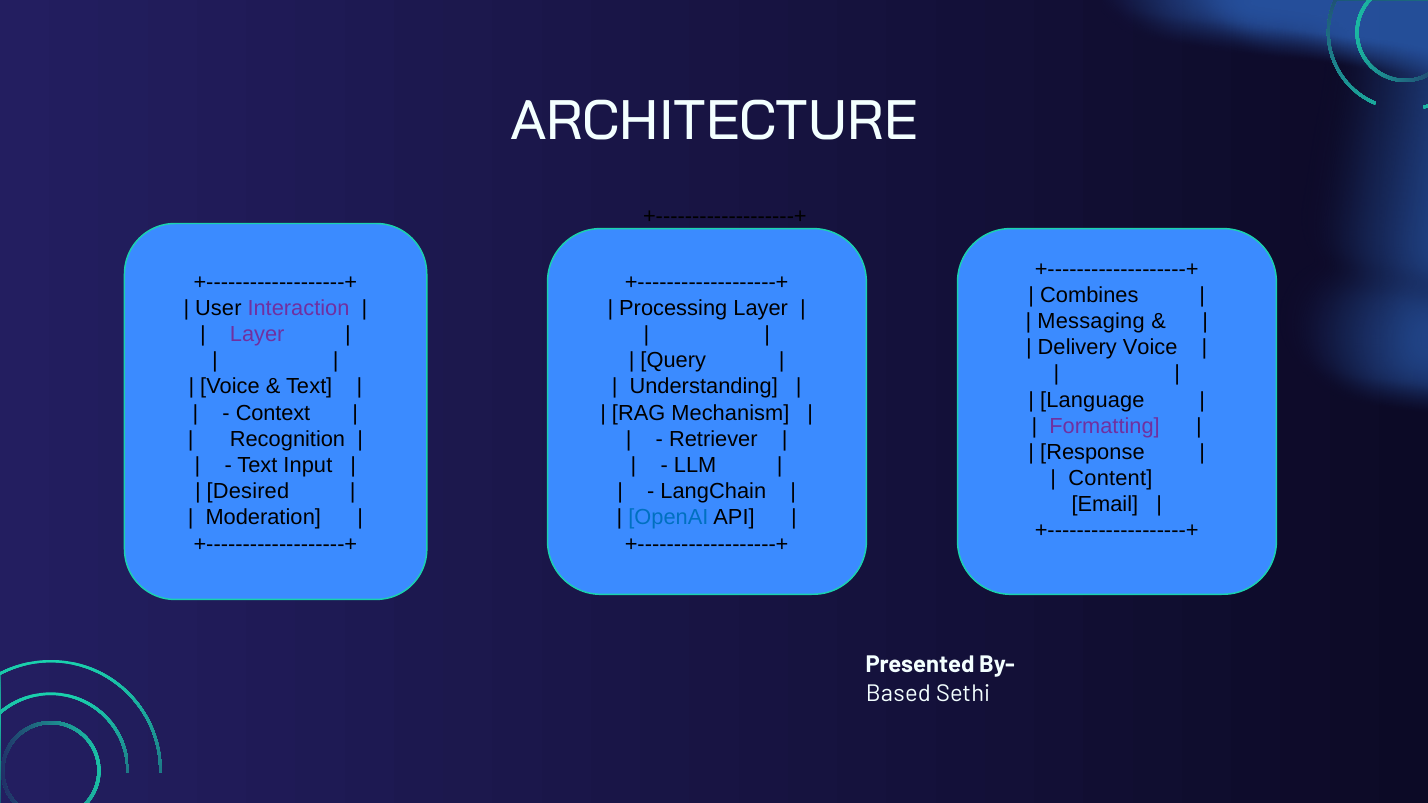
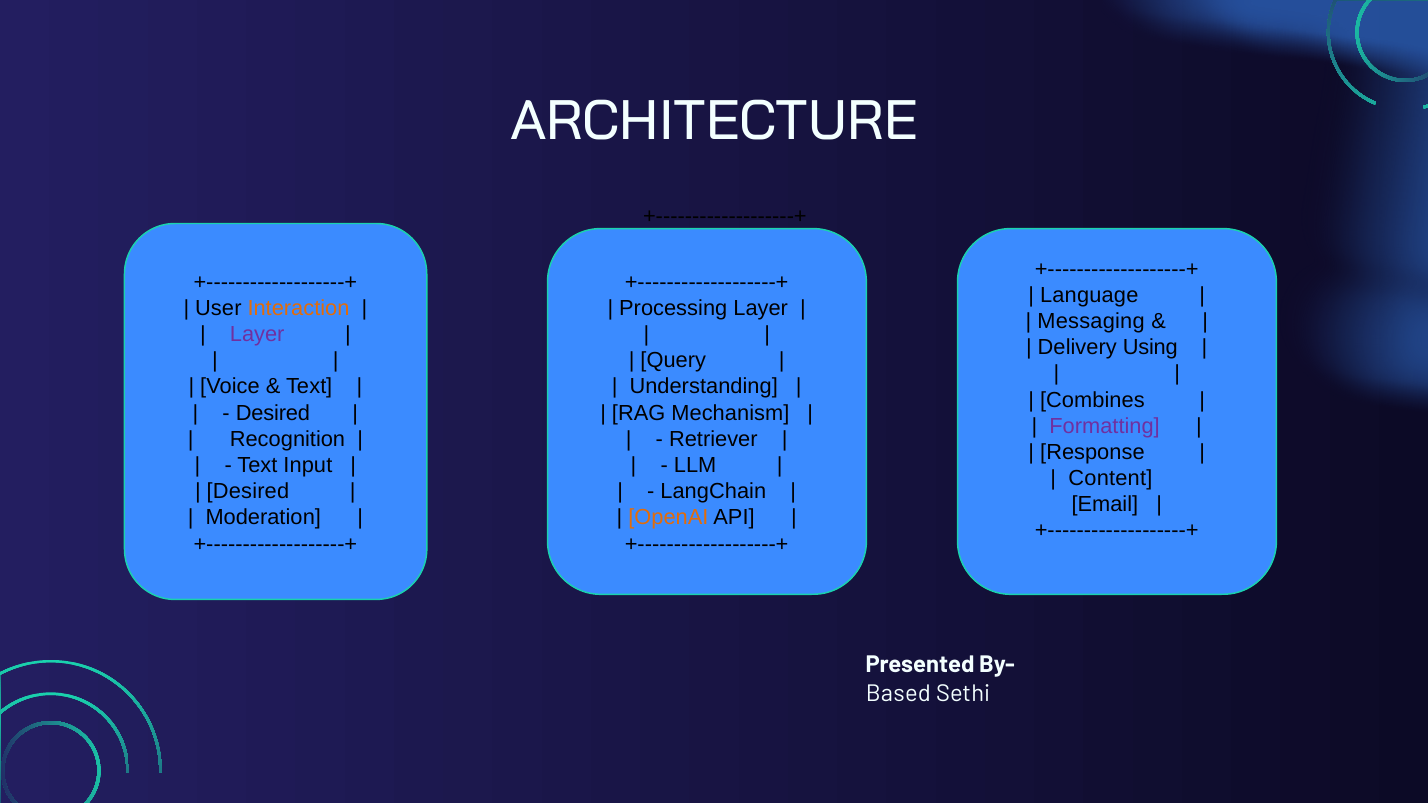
Combines: Combines -> Language (1089, 295)
Interaction colour: purple -> orange (299, 308)
Delivery Voice: Voice -> Using (1150, 348)
Language: Language -> Combines (1092, 400)
Context: Context -> Desired (273, 413)
OpenAI colour: blue -> orange (668, 518)
